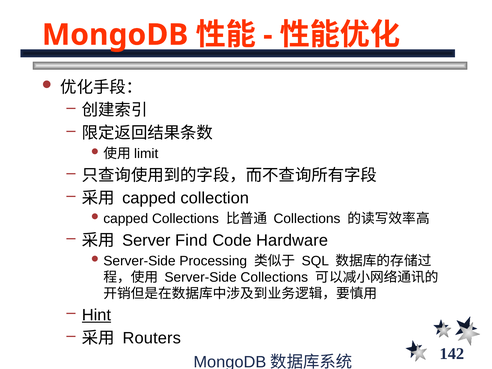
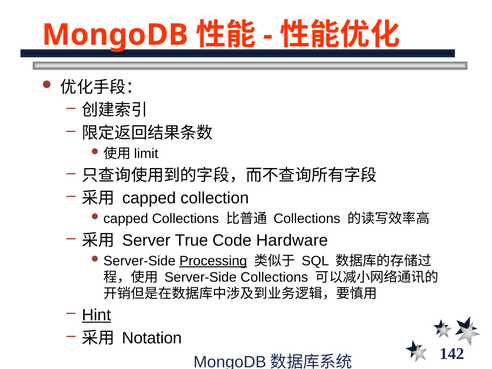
Find: Find -> True (191, 240)
Processing underline: none -> present (213, 261)
Routers: Routers -> Notation (152, 338)
